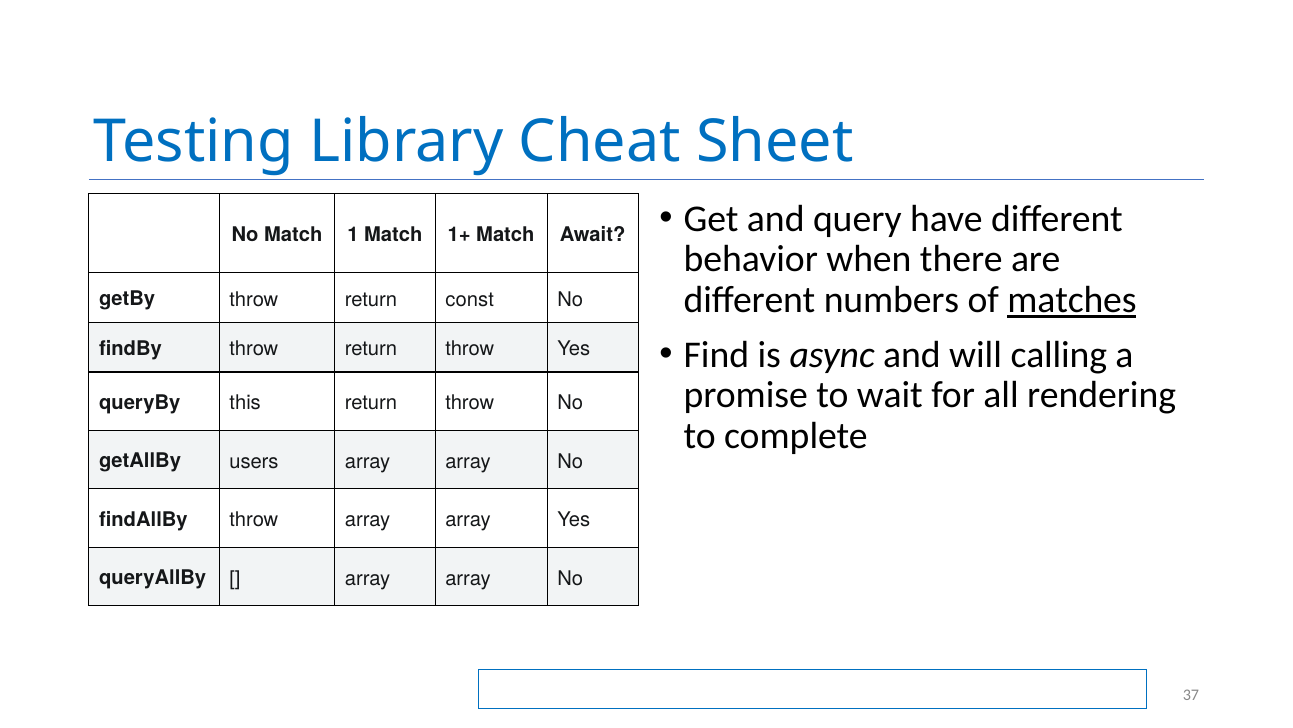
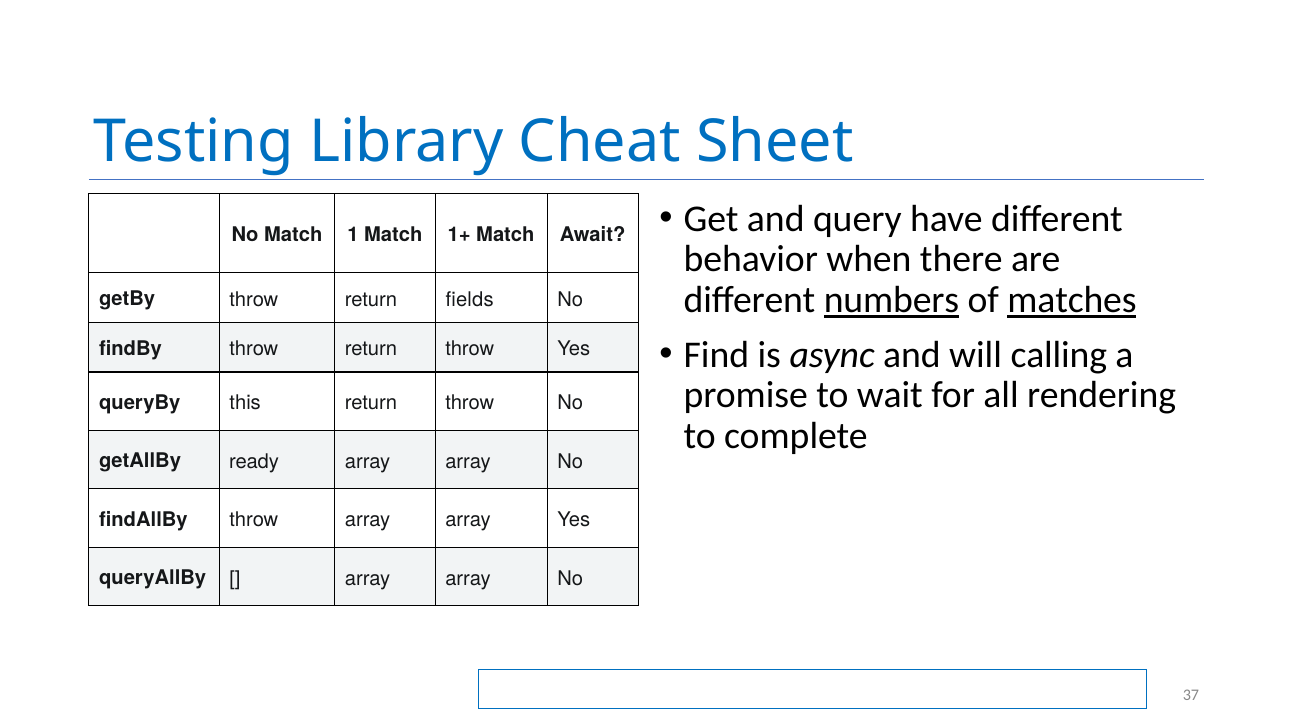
numbers underline: none -> present (891, 300)
const: const -> fields (470, 299)
users: users -> ready (254, 461)
